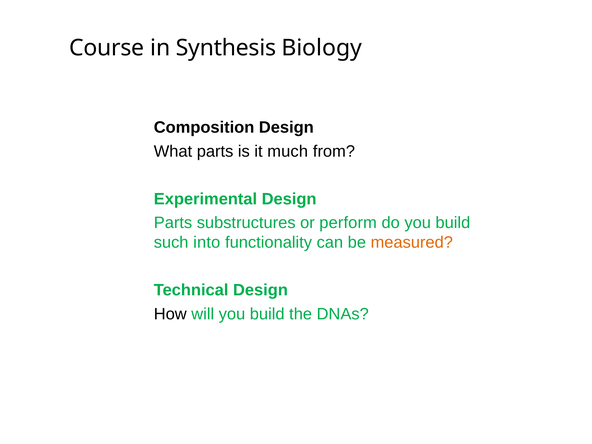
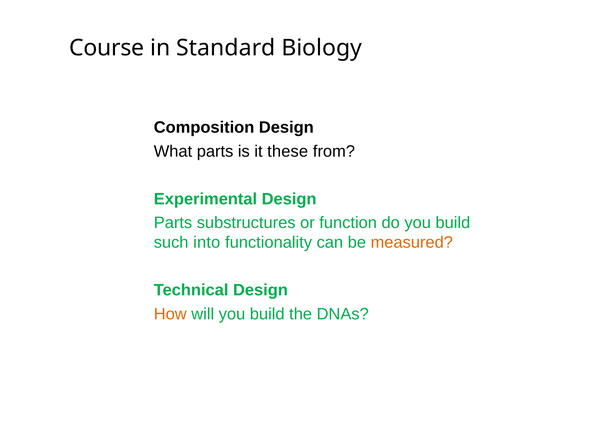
Synthesis: Synthesis -> Standard (226, 48)
much: much -> these (288, 151)
perform: perform -> function (348, 223)
How colour: black -> orange (170, 314)
